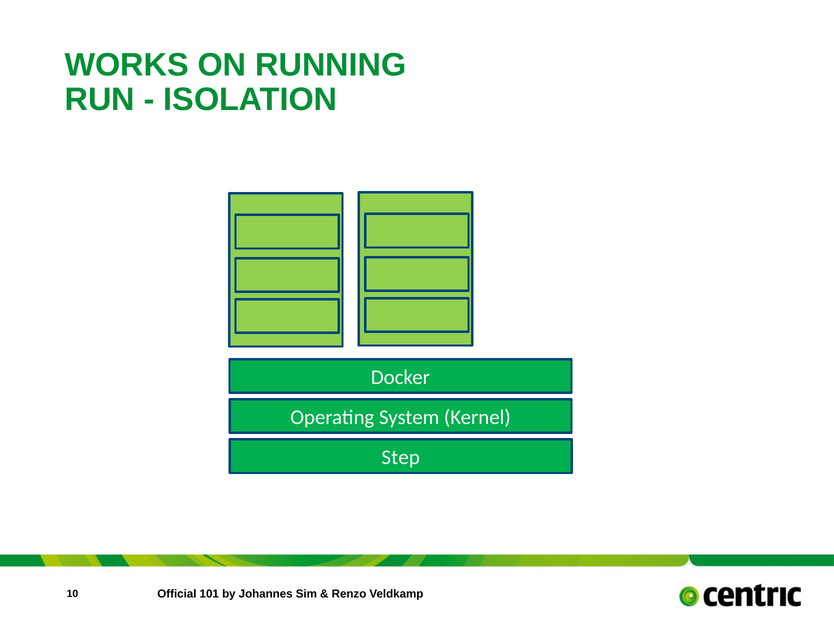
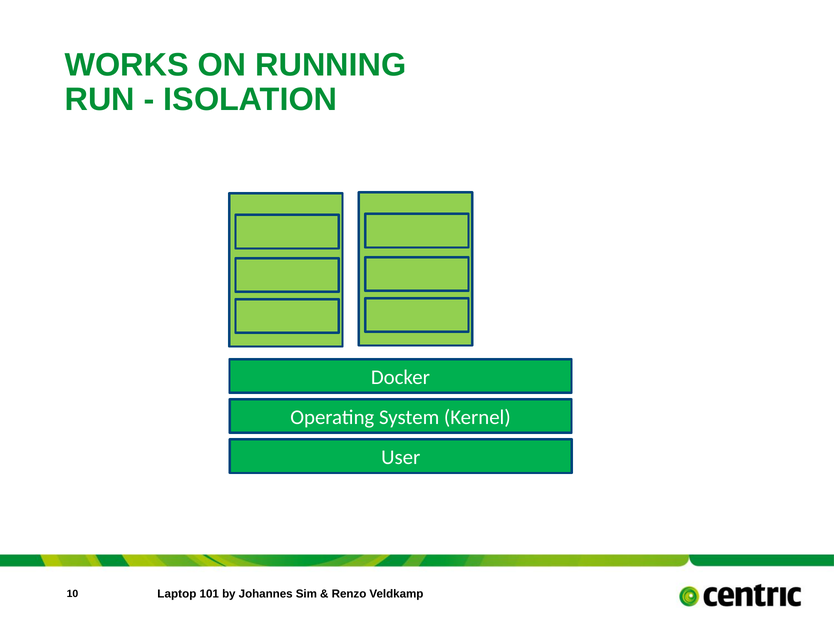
Step: Step -> User (401, 457)
Official: Official -> Laptop (177, 593)
